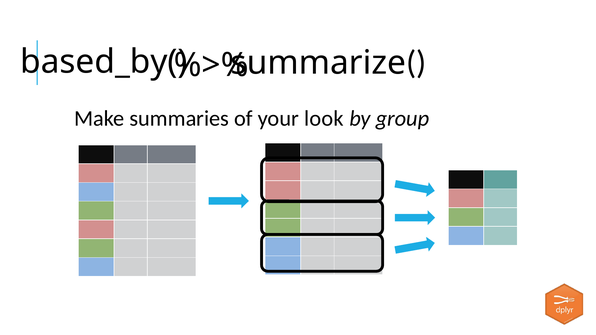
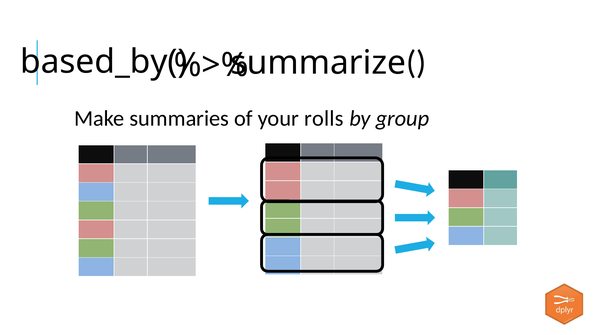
look: look -> rolls (324, 119)
